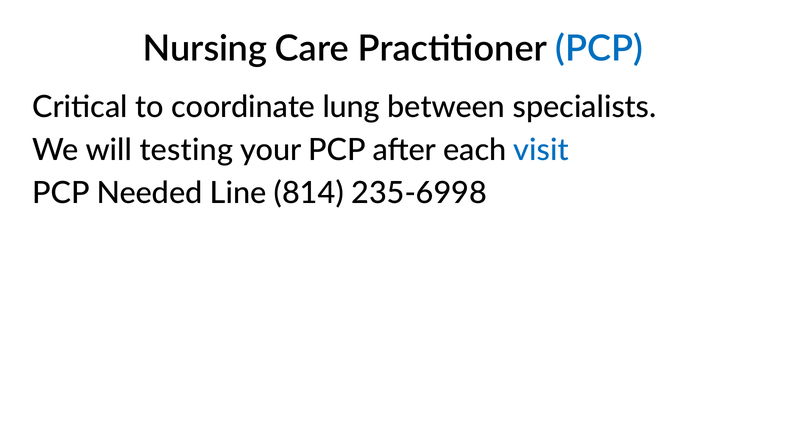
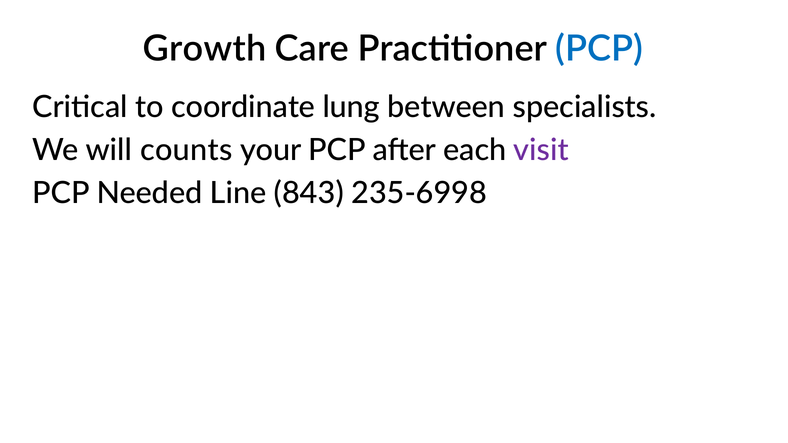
Nursing: Nursing -> Growth (205, 49)
testing: testing -> counts (186, 150)
visit colour: blue -> purple (541, 150)
814: 814 -> 843 (309, 193)
